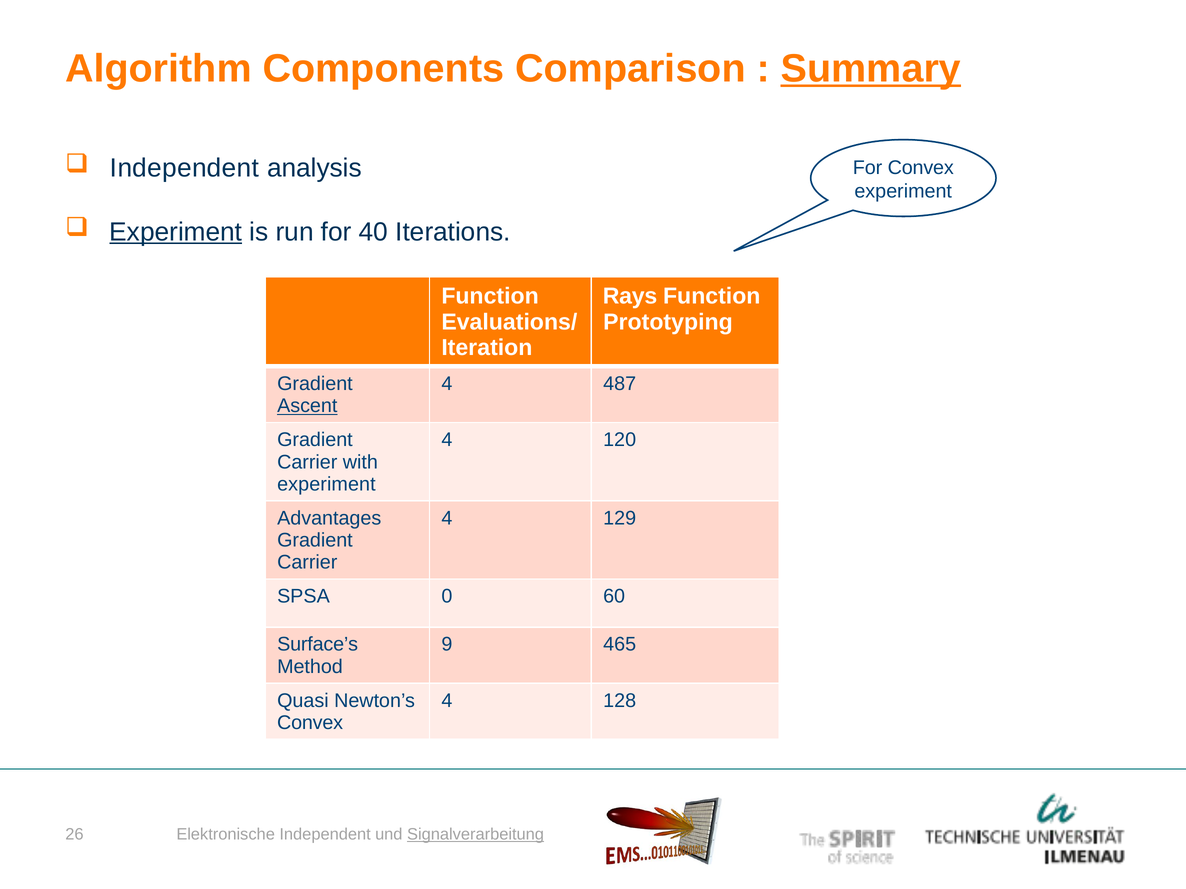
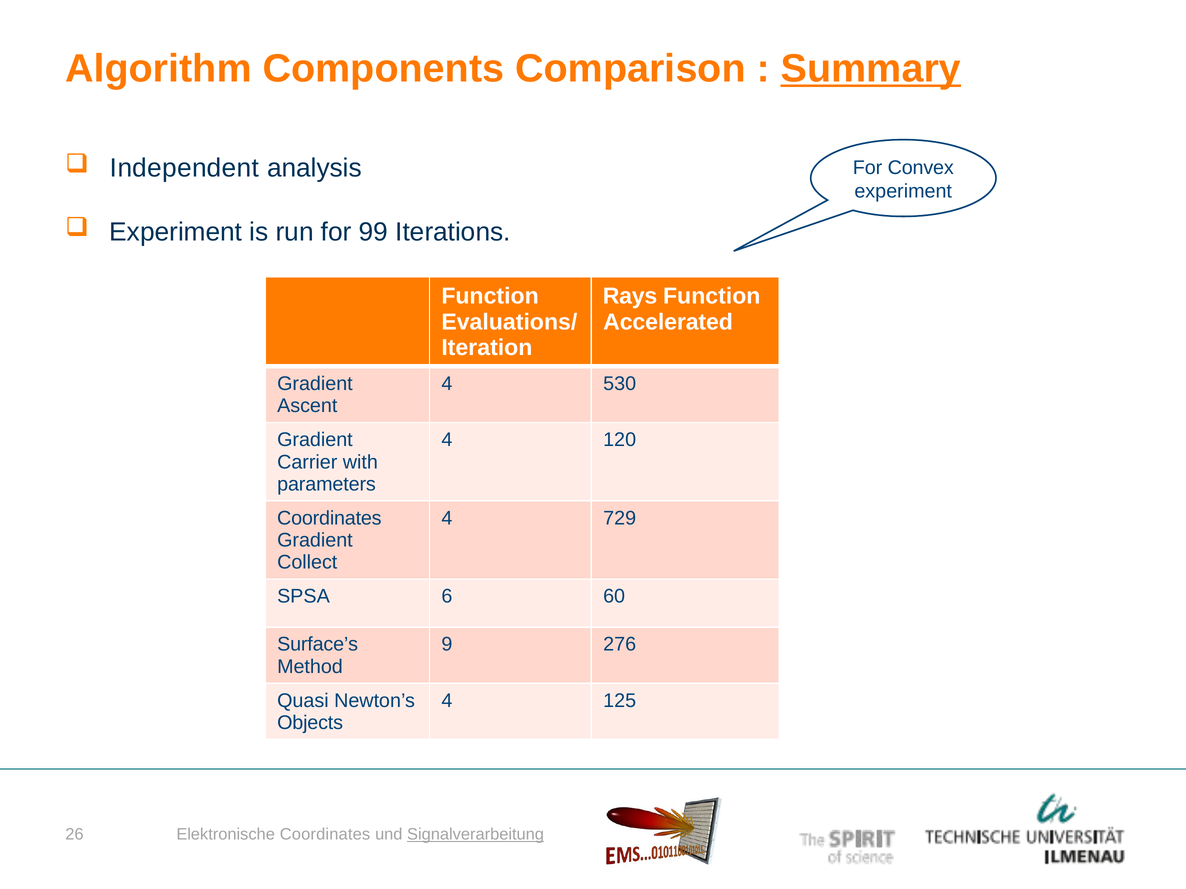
Experiment underline: present -> none (176, 232)
40: 40 -> 99 (373, 232)
Prototyping: Prototyping -> Accelerated (668, 322)
487: 487 -> 530 (620, 384)
Ascent underline: present -> none (307, 406)
experiment: experiment -> parameters (327, 484)
Advantages: Advantages -> Coordinates (329, 518)
129: 129 -> 729 (620, 518)
Carrier: Carrier -> Collect (307, 563)
0: 0 -> 6 (447, 597)
465: 465 -> 276 (620, 645)
128: 128 -> 125 (620, 701)
Convex: Convex -> Objects (310, 723)
Elektronische Independent: Independent -> Coordinates (325, 835)
